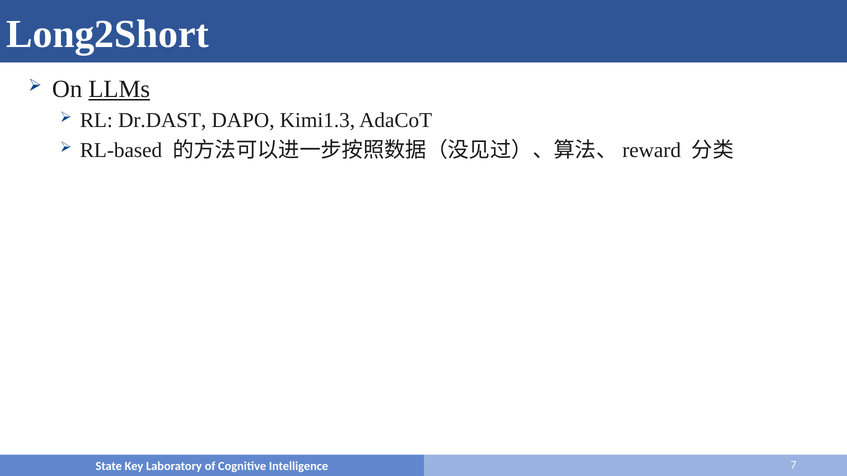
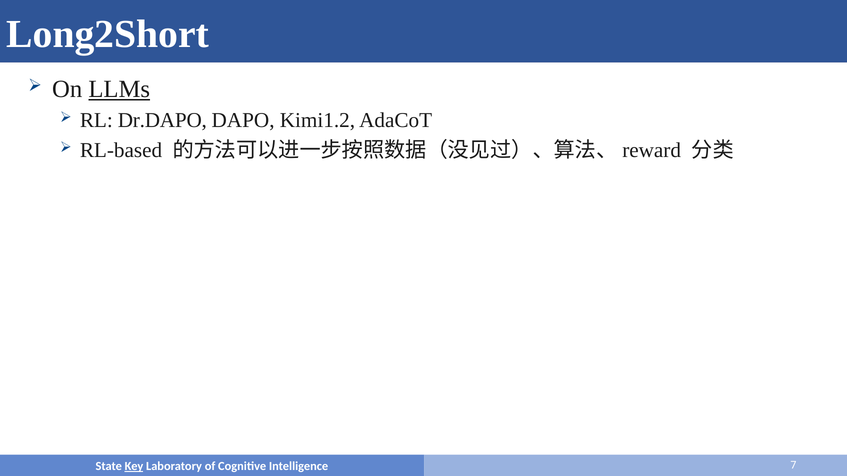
Dr.DAST: Dr.DAST -> Dr.DAPO (162, 121)
Kimi1.3: Kimi1.3 -> Kimi1.2 (317, 121)
Key underline: none -> present (134, 467)
